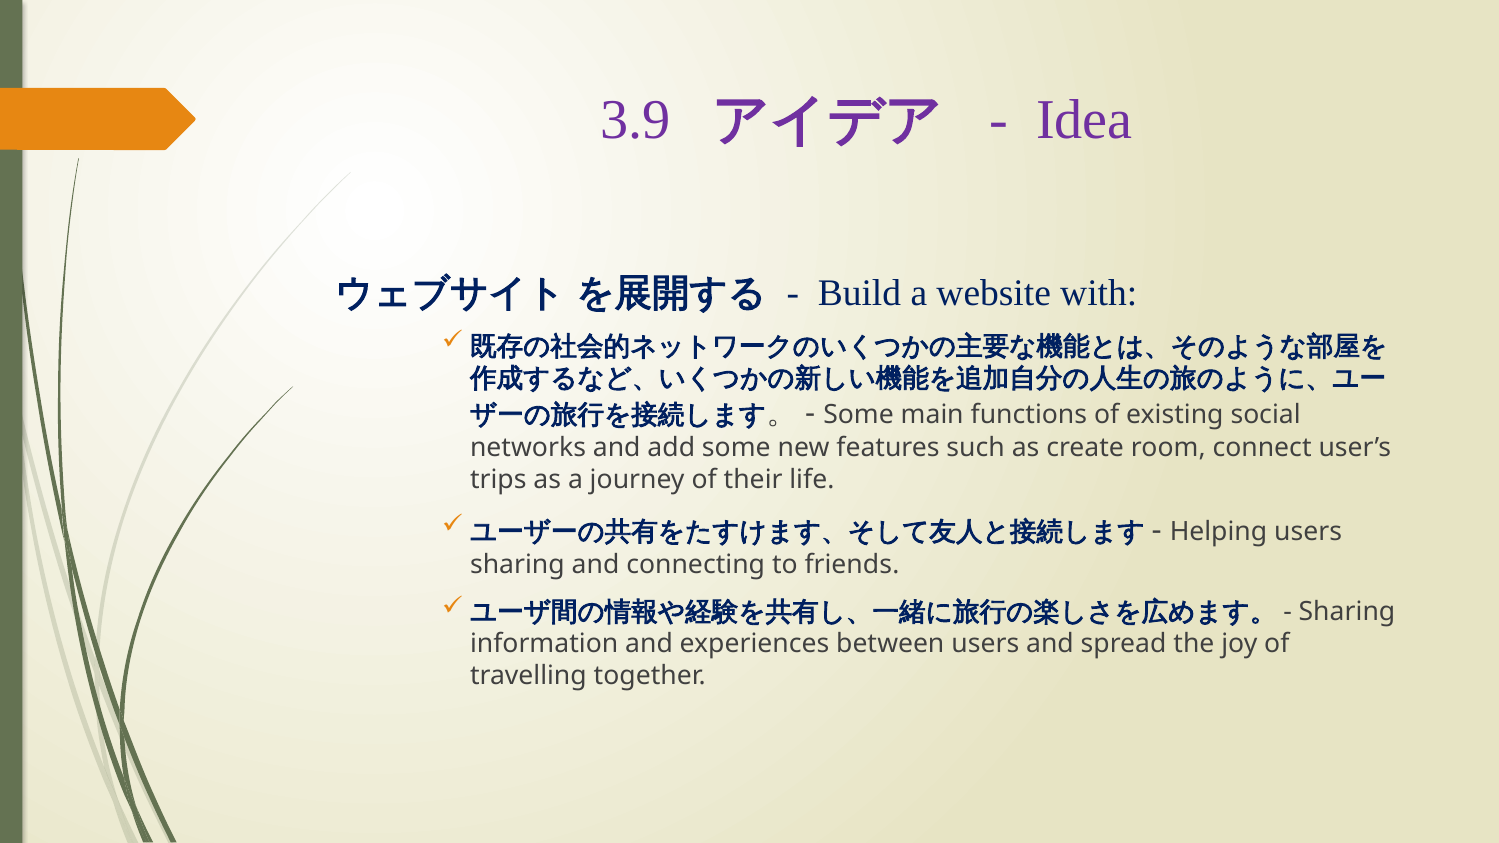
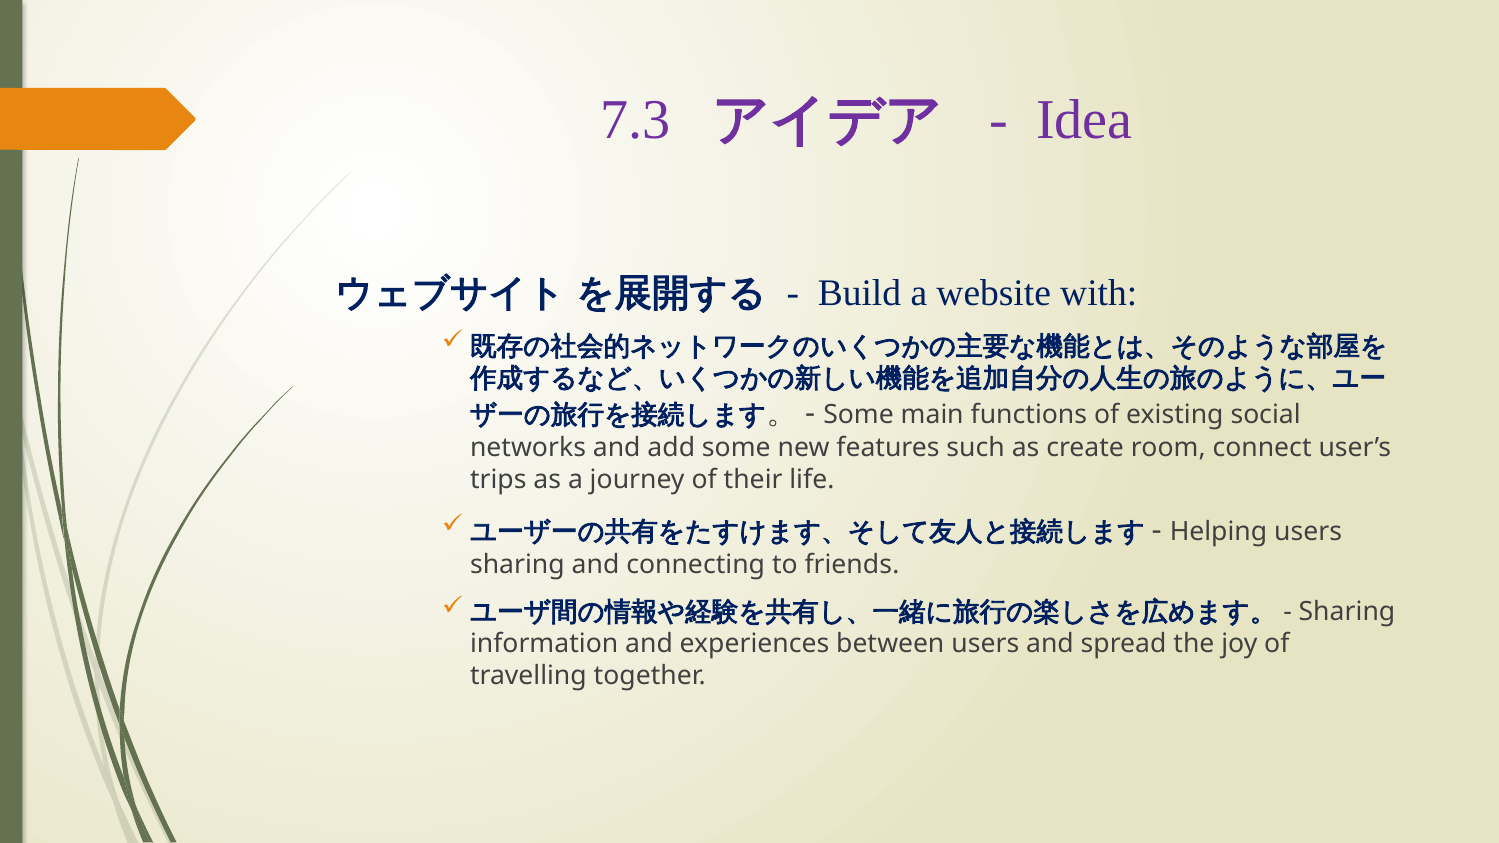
3.9: 3.9 -> 7.3 (636, 120)
